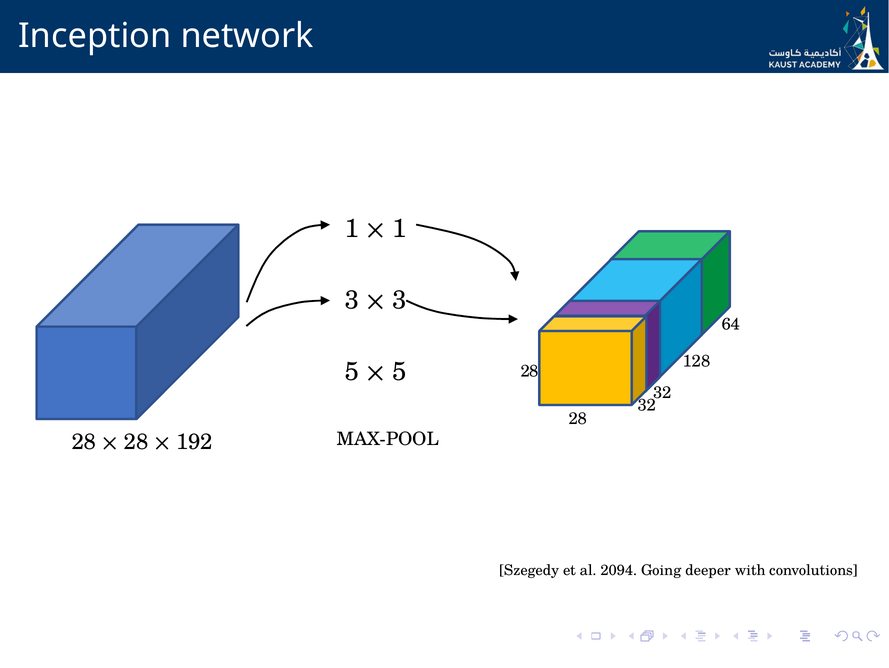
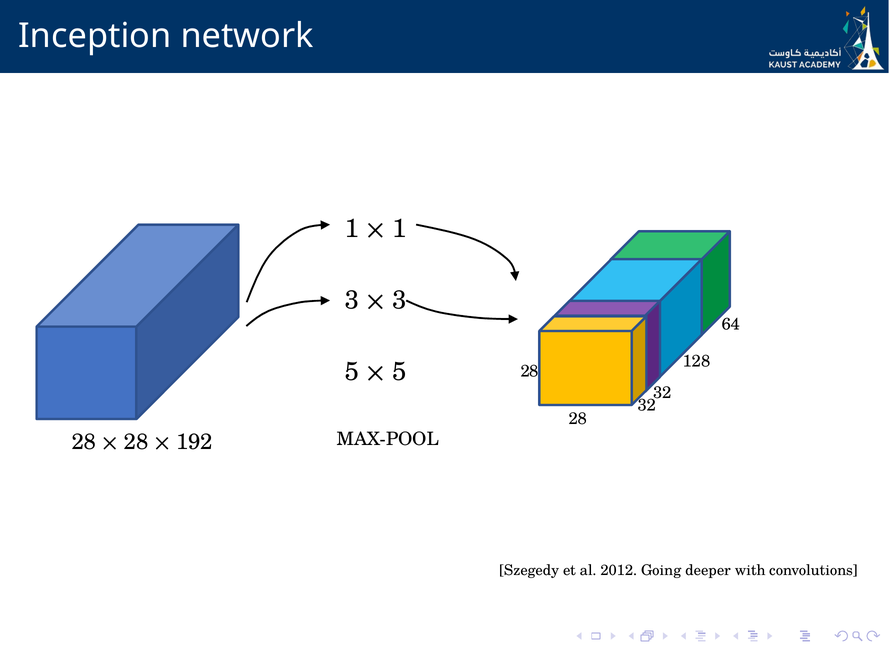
2094: 2094 -> 2012 (619, 570)
